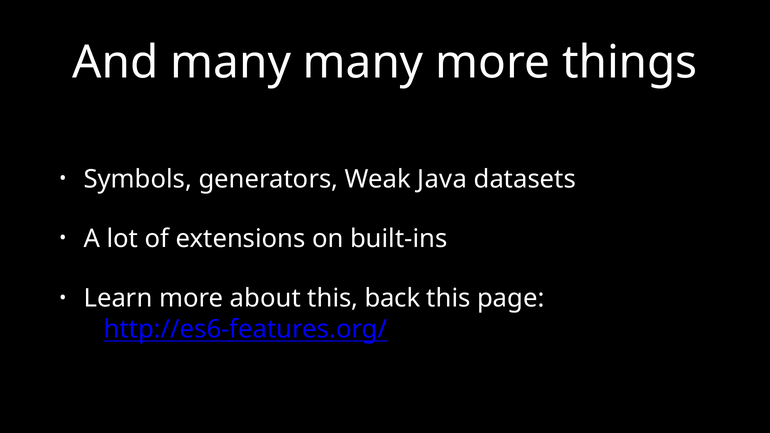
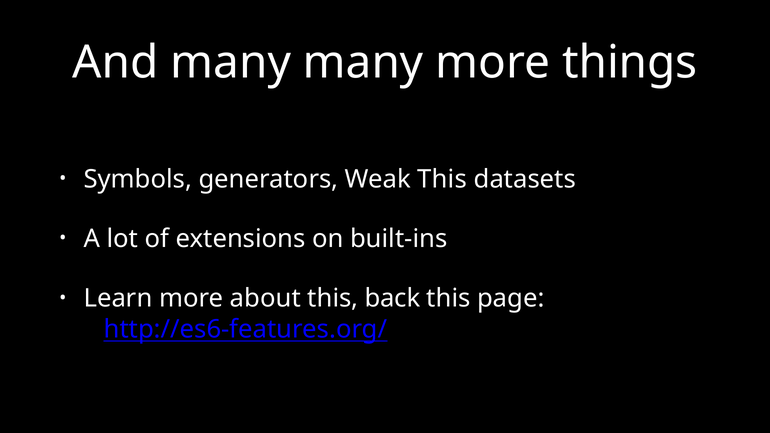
Weak Java: Java -> This (442, 179)
